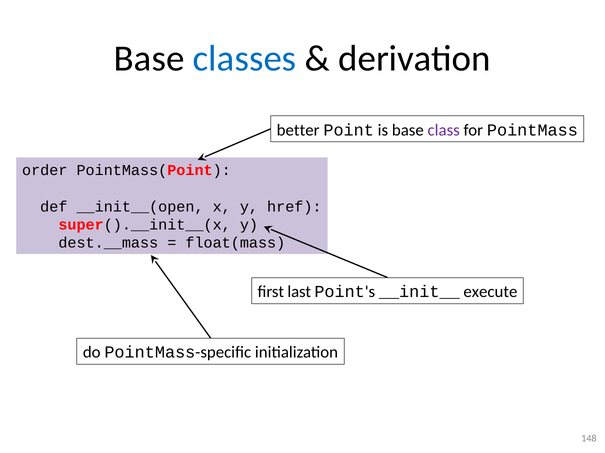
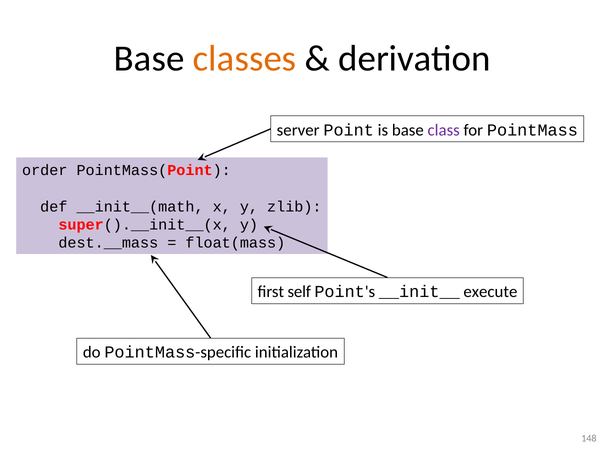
classes colour: blue -> orange (245, 59)
better: better -> server (298, 130)
__init__(open: __init__(open -> __init__(math (140, 207)
href: href -> zlib (294, 207)
last: last -> self (299, 292)
